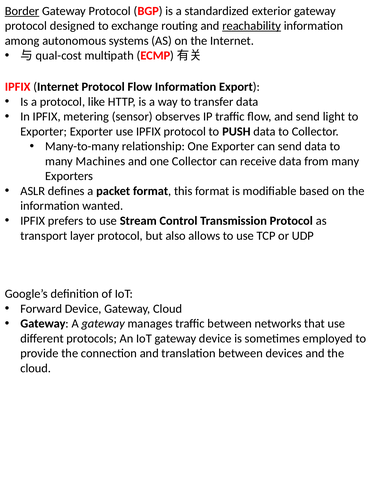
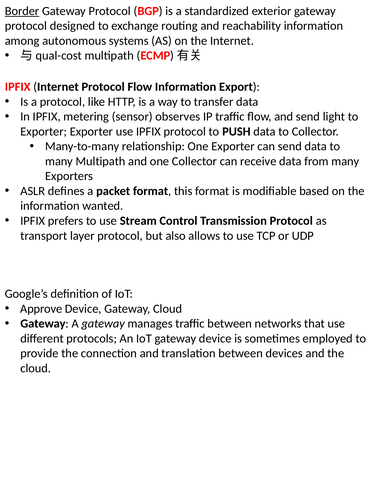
reachability underline: present -> none (252, 26)
many Machines: Machines -> Multipath (101, 161)
Forward: Forward -> Approve (41, 309)
